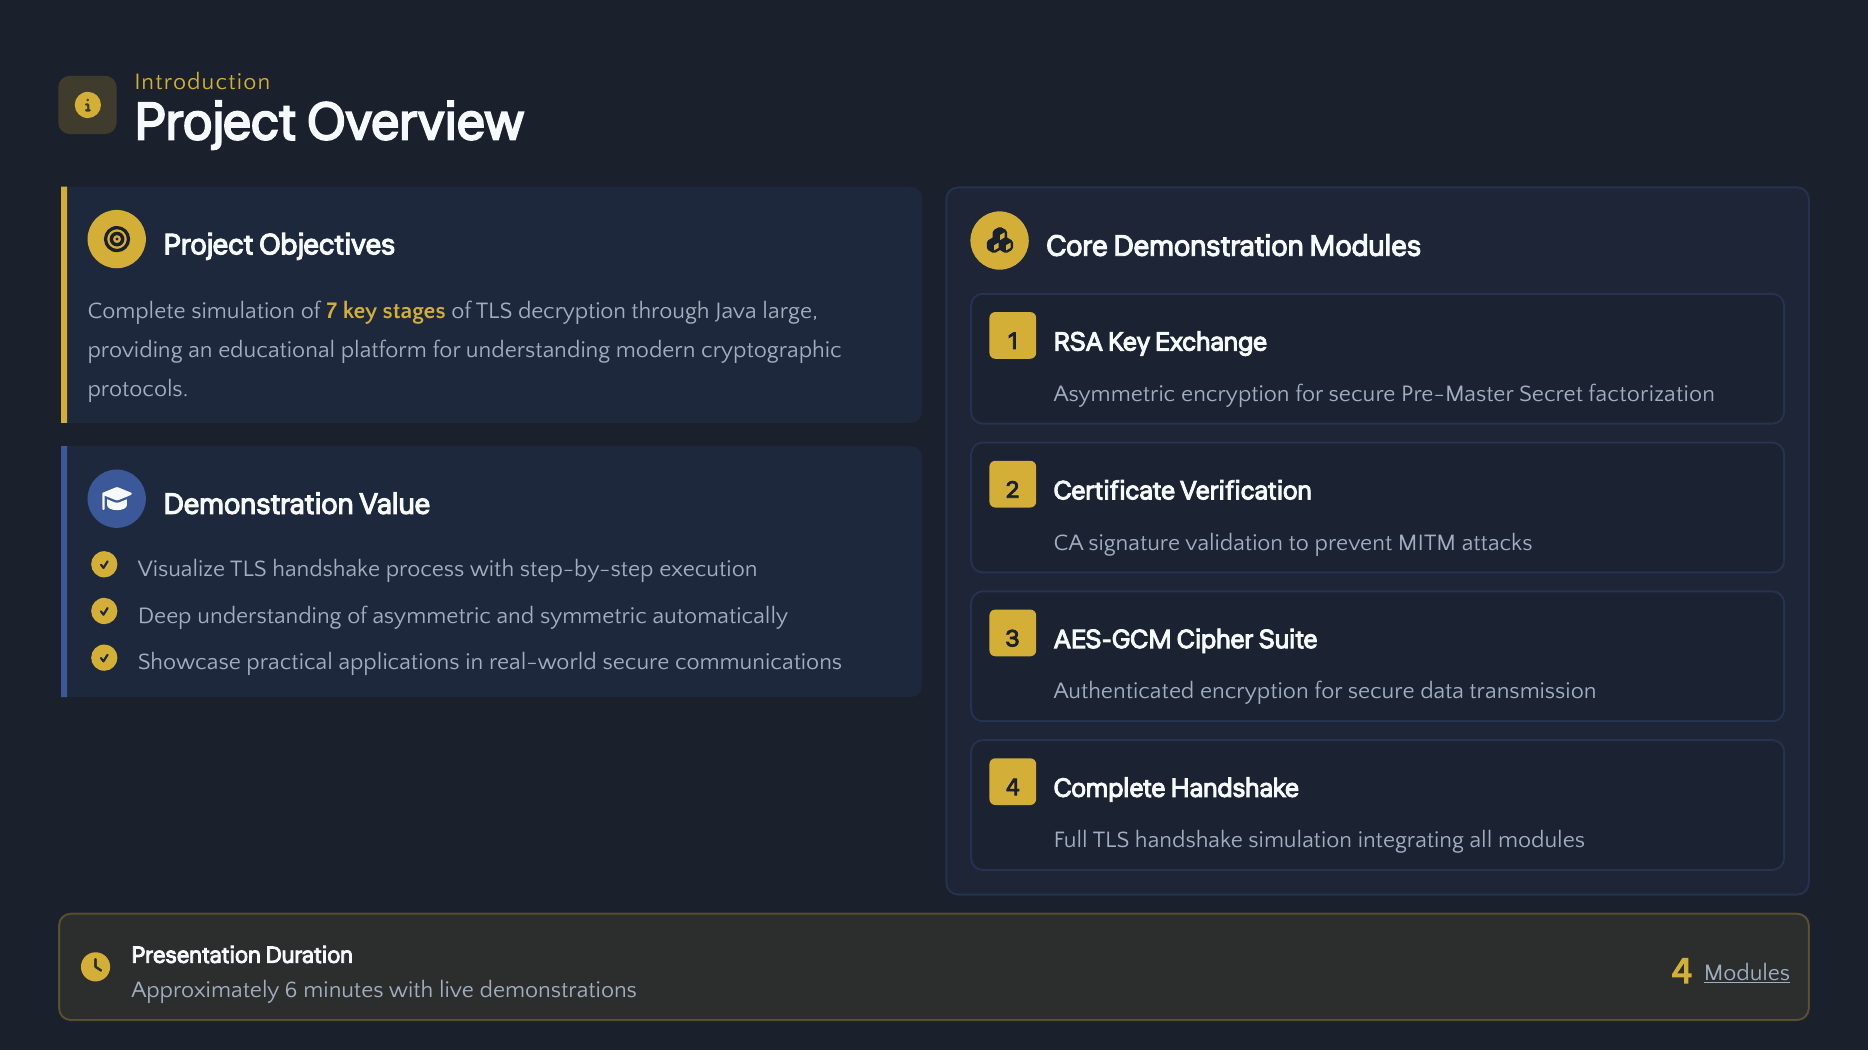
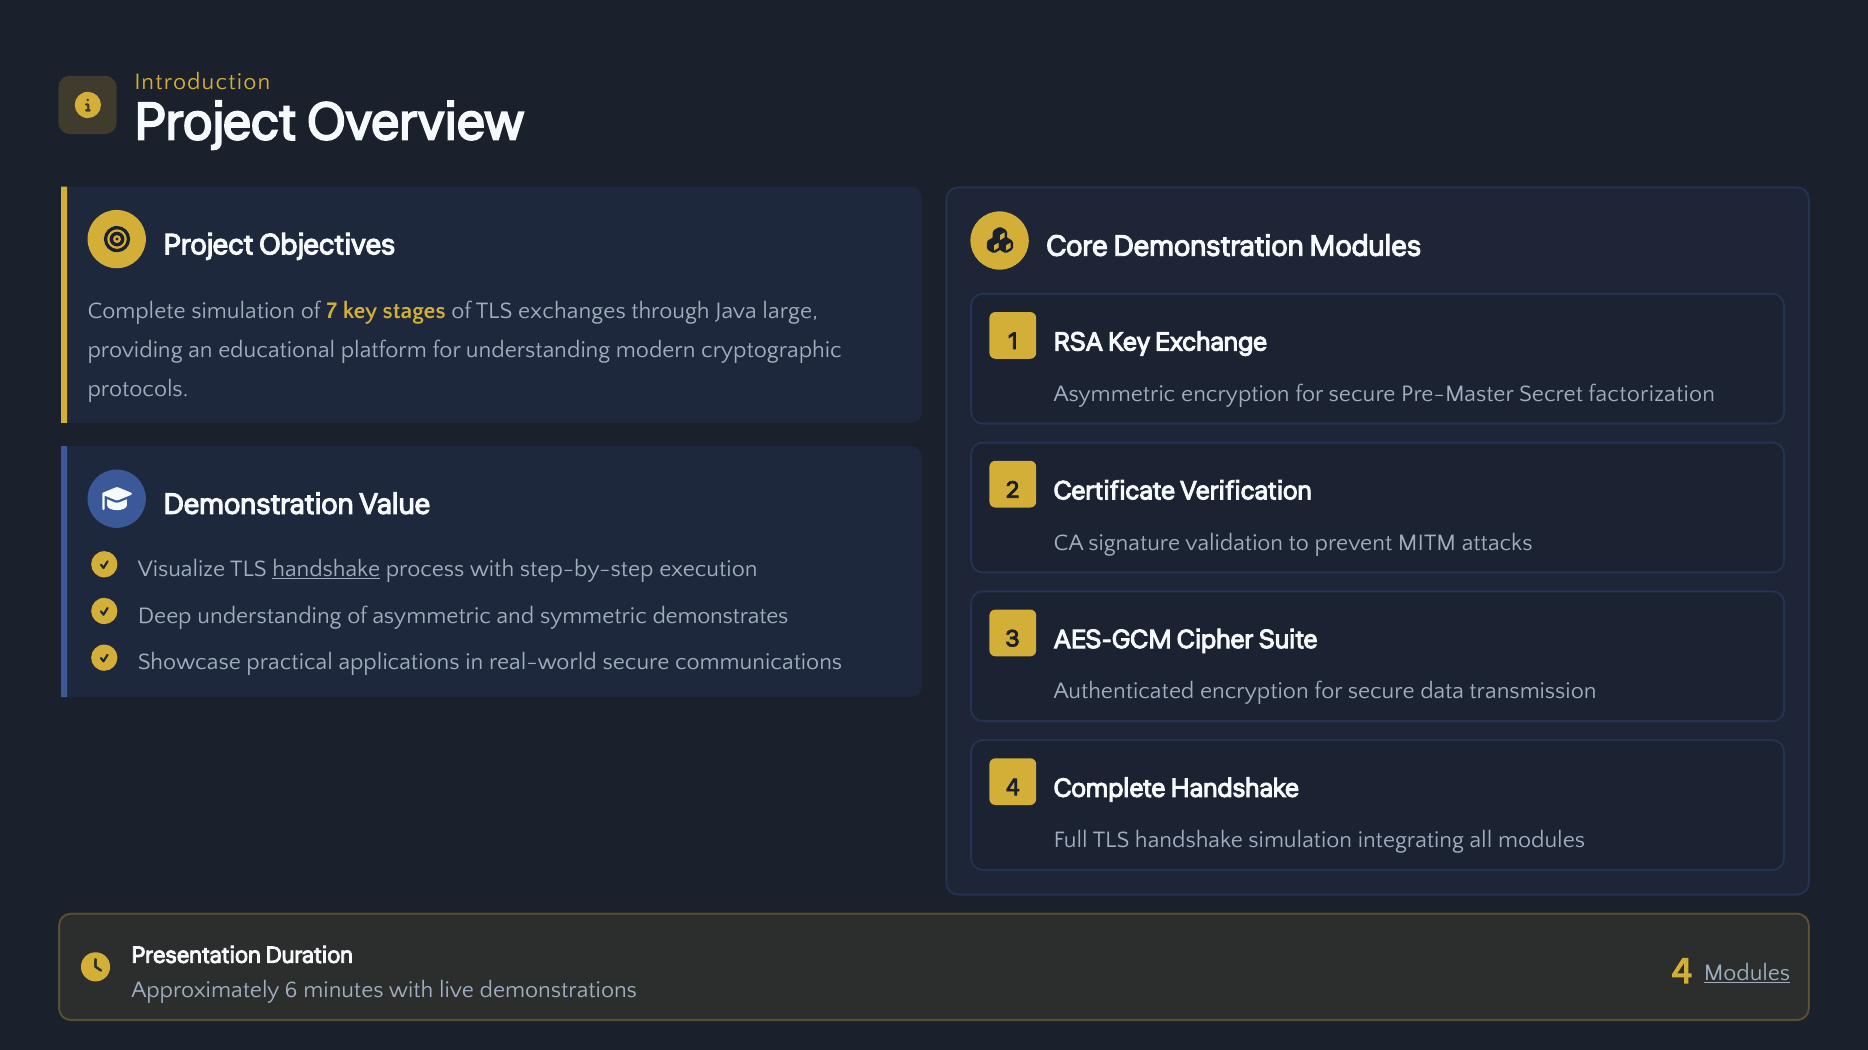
decryption: decryption -> exchanges (572, 311)
handshake underline: none -> present (326, 569)
automatically: automatically -> demonstrates (721, 616)
